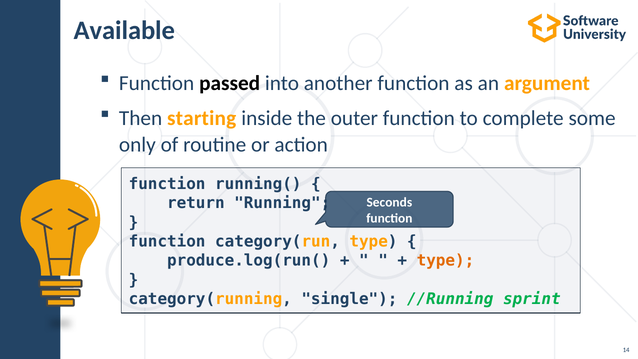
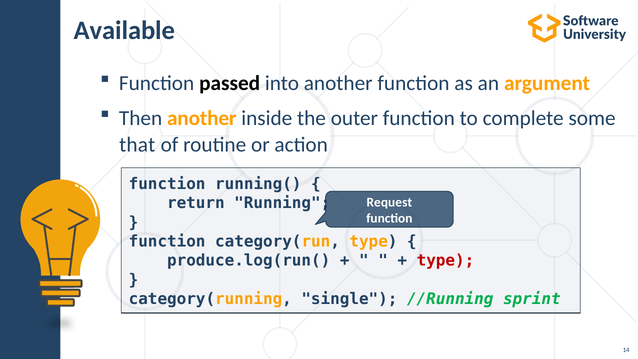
Then starting: starting -> another (202, 118)
only: only -> that (137, 145)
Seconds: Seconds -> Request (389, 202)
type colour: orange -> red (445, 261)
